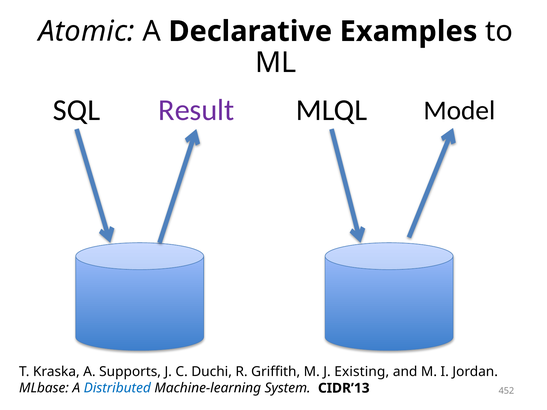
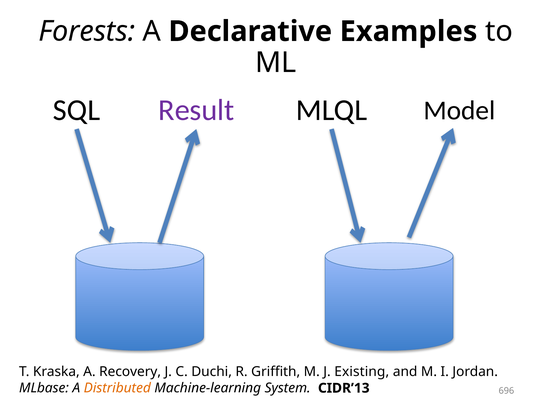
Atomic: Atomic -> Forests (87, 31)
Supports: Supports -> Recovery (130, 372)
Distributed colour: blue -> orange (117, 388)
452: 452 -> 696 (506, 391)
